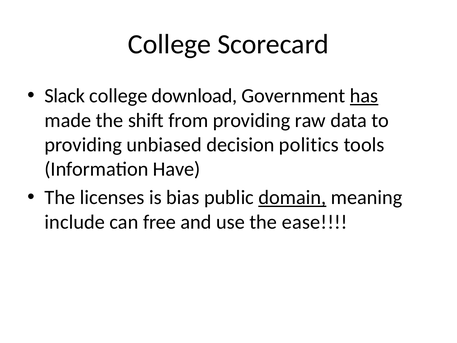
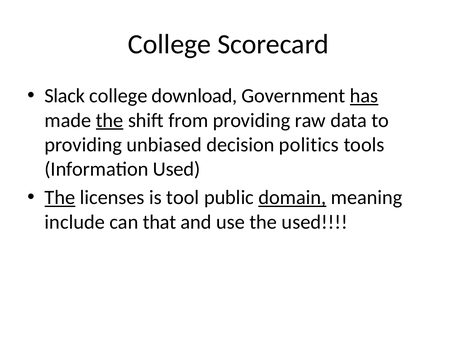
the underline: none -> present (110, 120)
Information Have: Have -> Used (177, 169)
The underline: none -> present (60, 197)
bias: bias -> tool (183, 197)
free: free -> that (160, 222)
the ease: ease -> used (315, 222)
